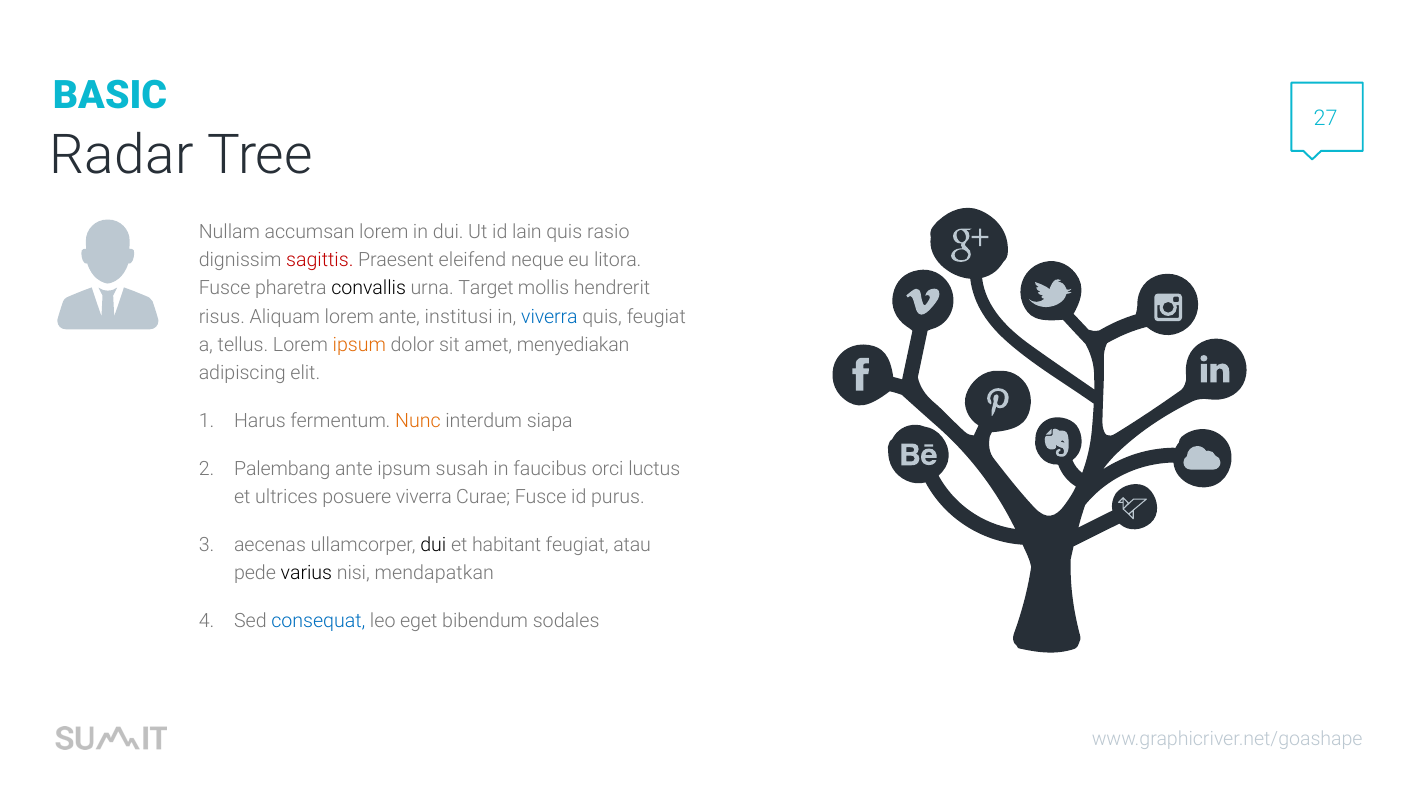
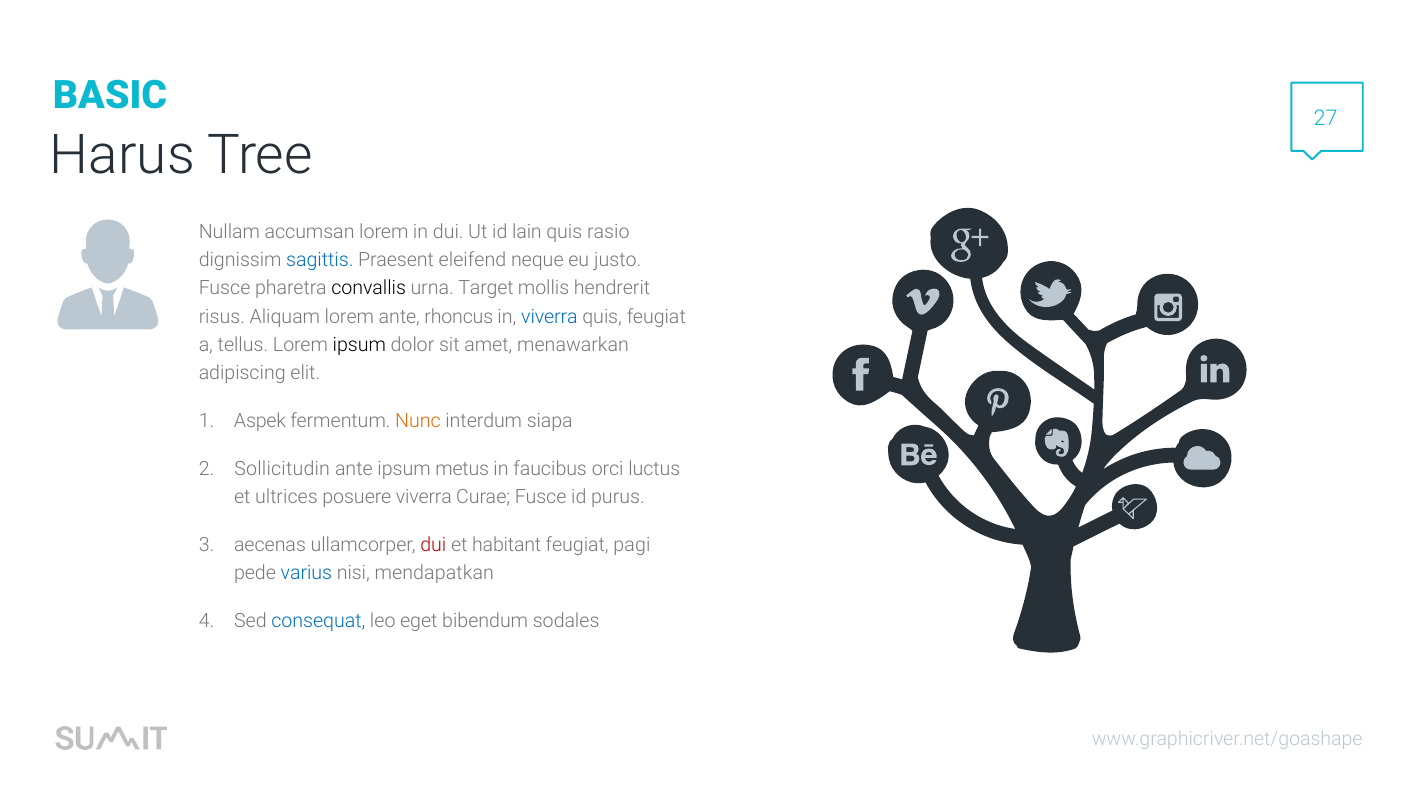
Radar: Radar -> Harus (122, 156)
sagittis colour: red -> blue (320, 260)
litora: litora -> justo (618, 260)
institusi: institusi -> rhoncus (459, 317)
ipsum colour: orange -> black (359, 345)
menyediakan: menyediakan -> menawarkan (573, 345)
Harus: Harus -> Aspek (260, 421)
Palembang: Palembang -> Sollicitudin (282, 469)
susah: susah -> metus (462, 469)
dui colour: black -> red (433, 545)
atau: atau -> pagi (632, 545)
varius colour: black -> blue (306, 573)
